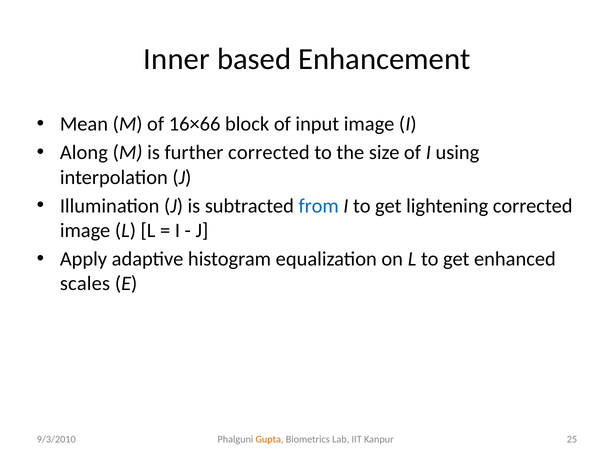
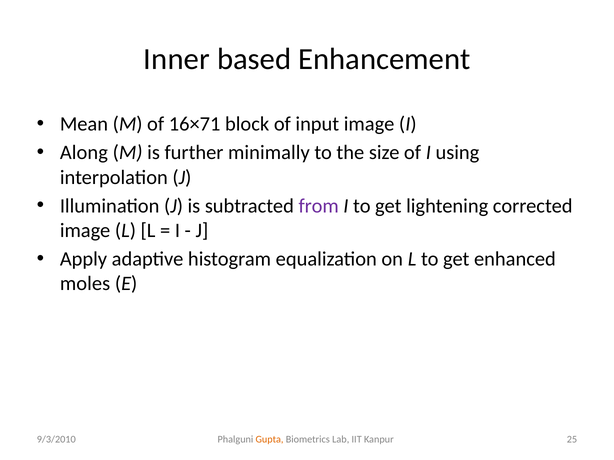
16×66: 16×66 -> 16×71 (195, 124)
further corrected: corrected -> minimally (269, 153)
from colour: blue -> purple (319, 206)
scales: scales -> moles (85, 284)
